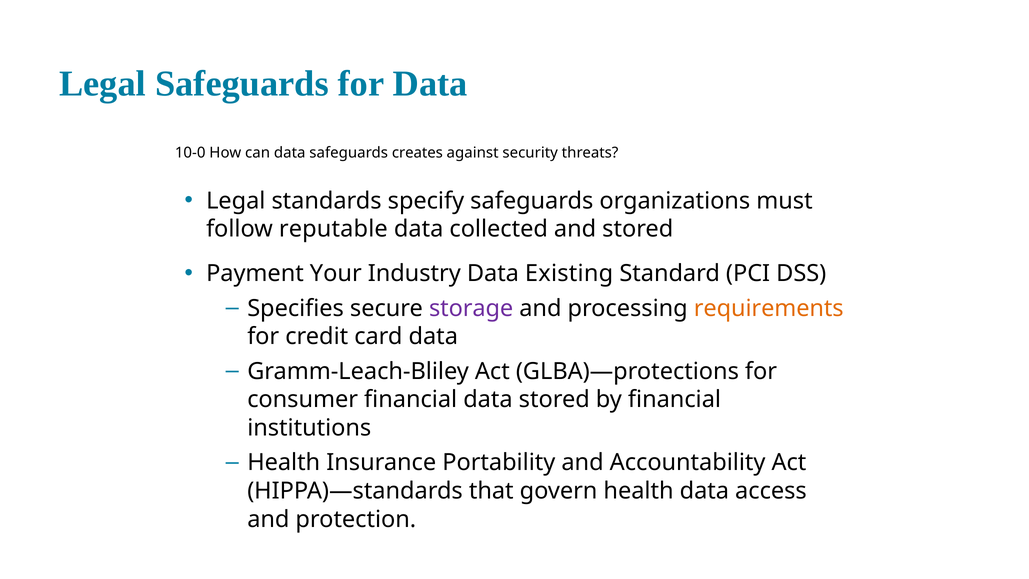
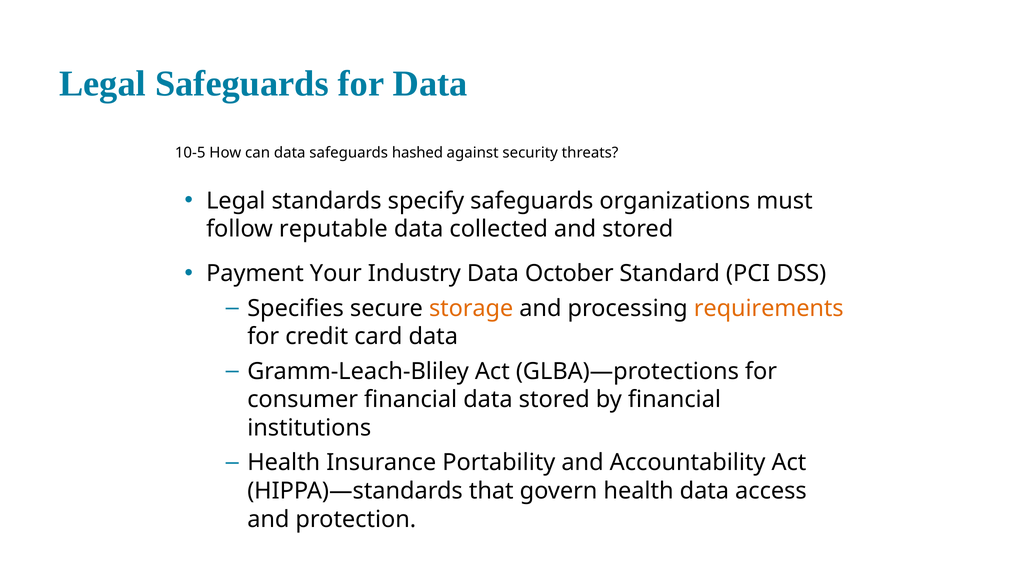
10-0: 10-0 -> 10-5 (190, 153)
creates: creates -> hashed (417, 153)
Existing: Existing -> October (569, 273)
storage colour: purple -> orange (471, 308)
